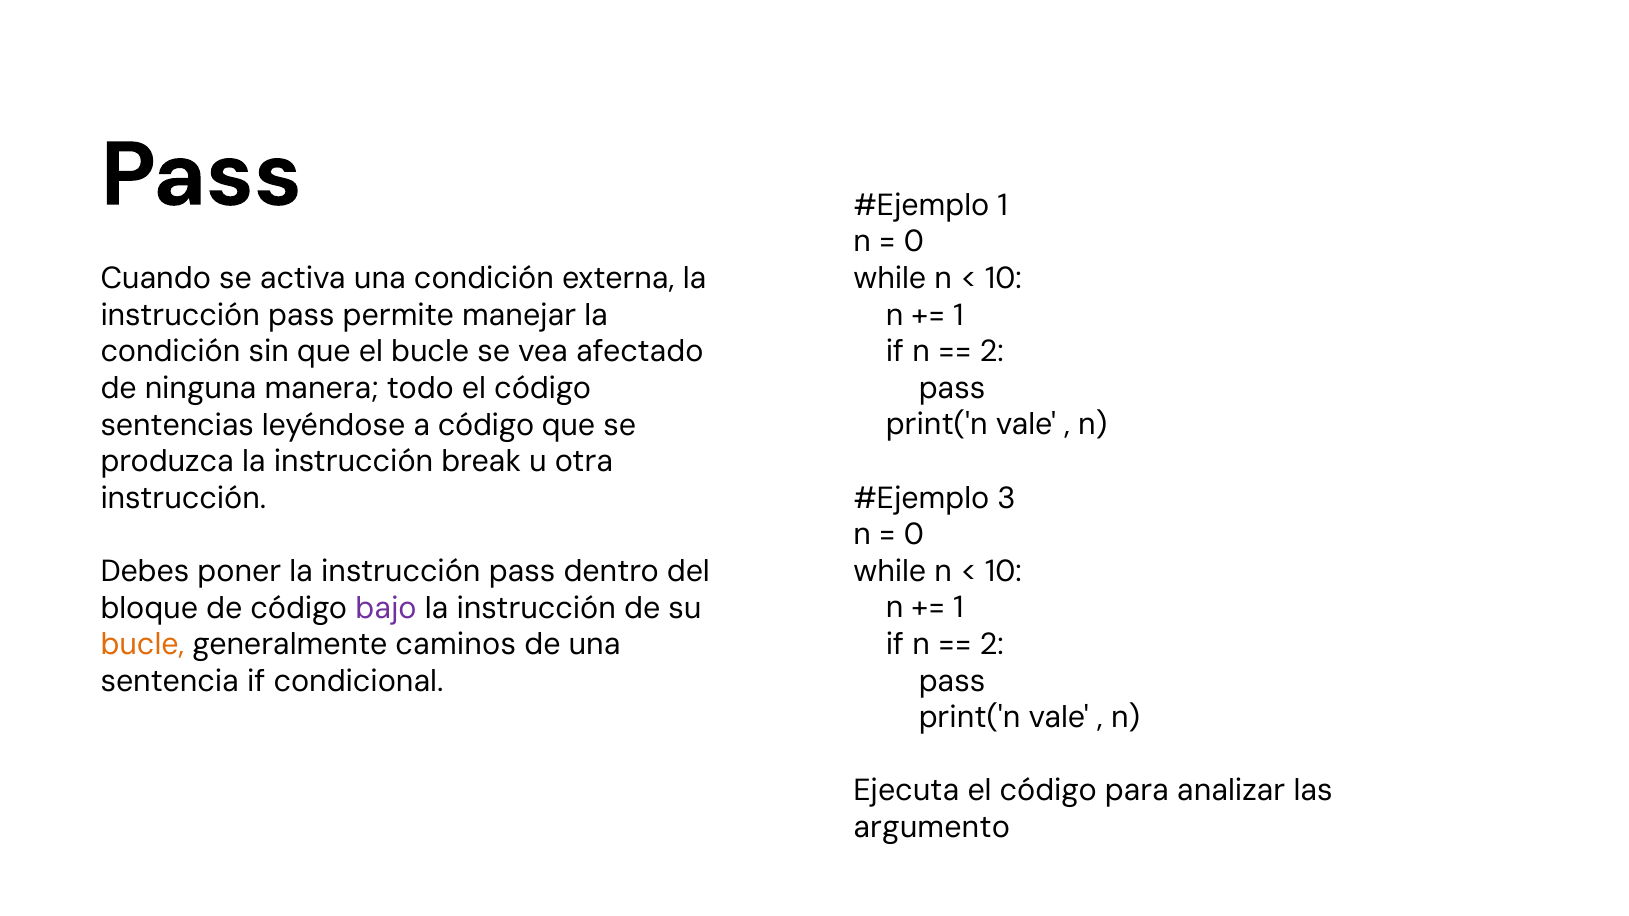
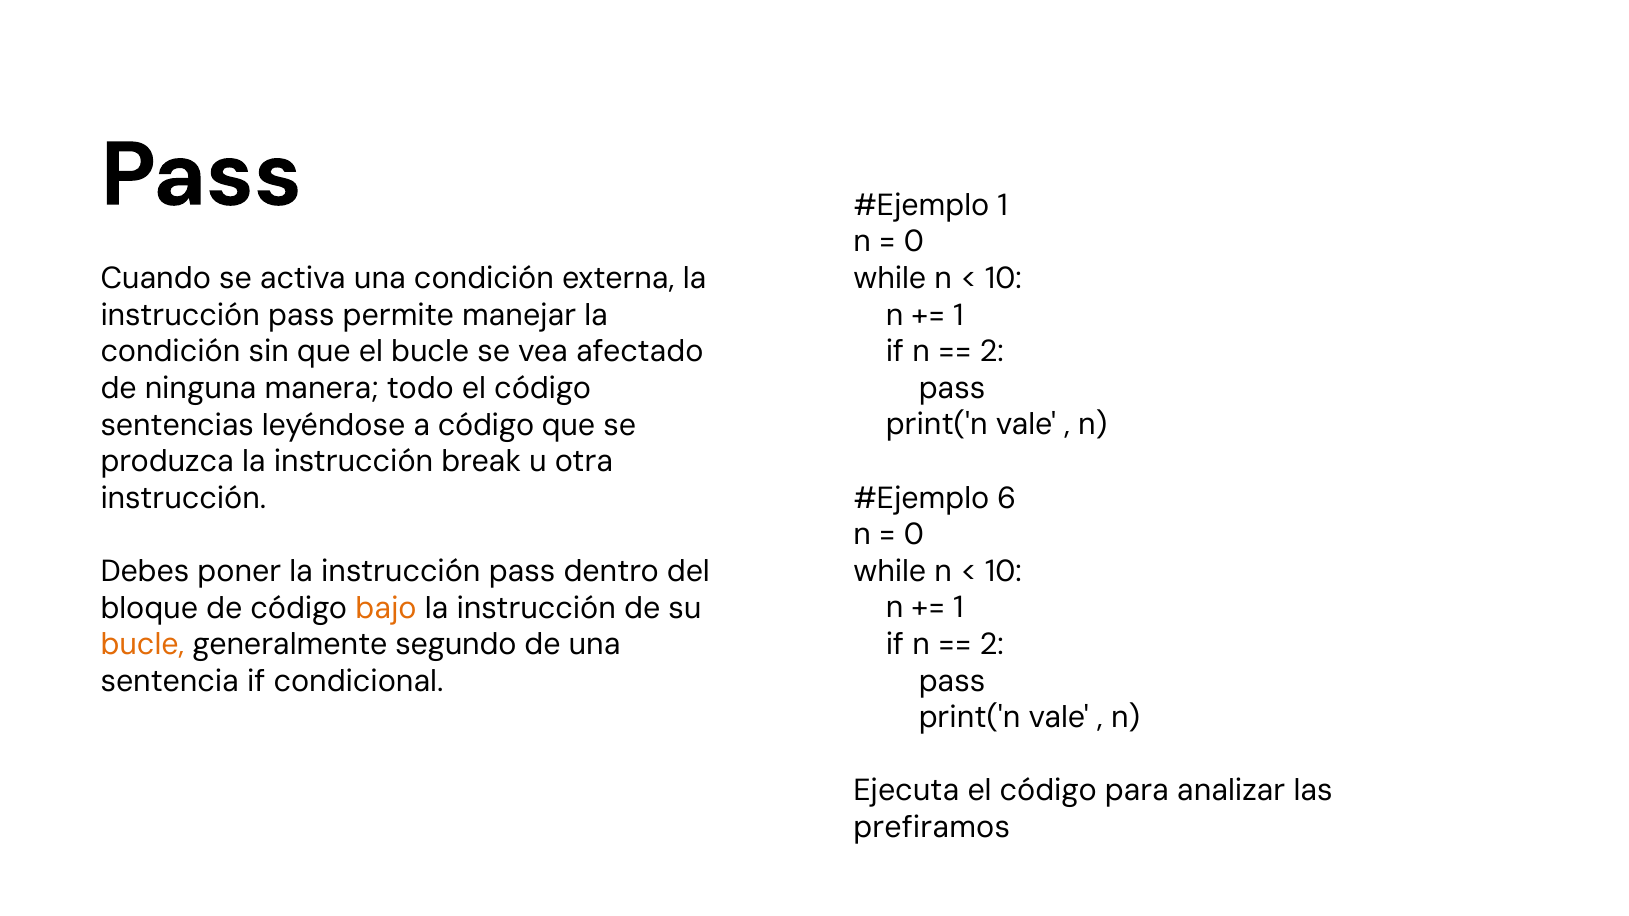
3: 3 -> 6 (1007, 498)
bajo colour: purple -> orange (386, 608)
caminos: caminos -> segundo (456, 645)
argumento: argumento -> prefiramos (932, 828)
